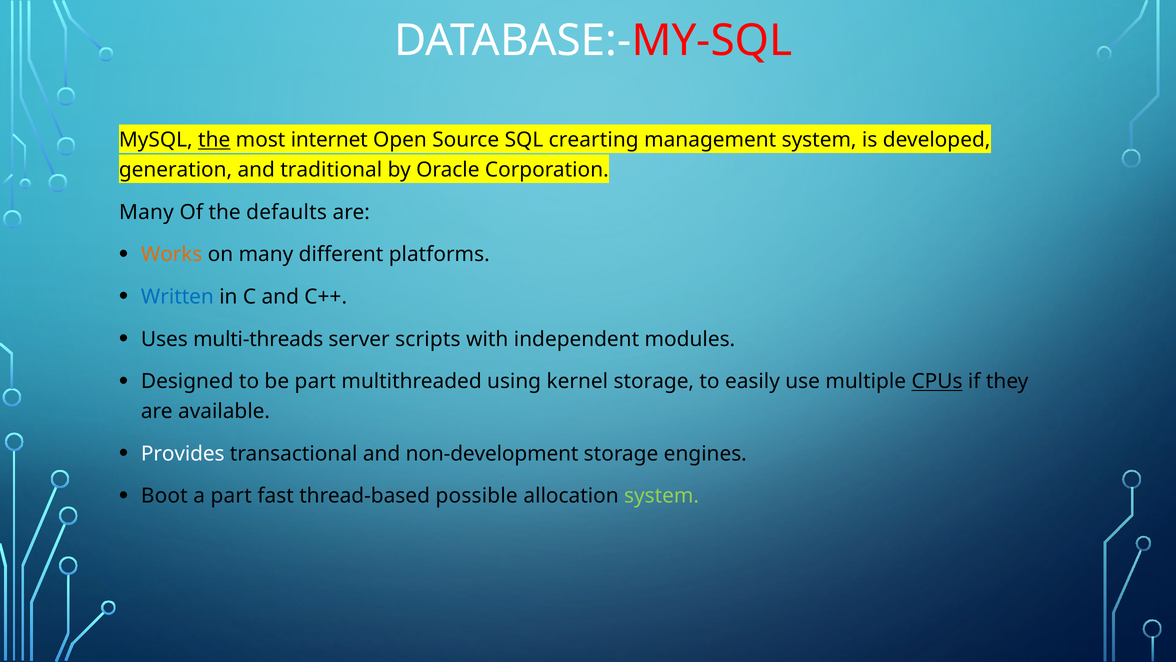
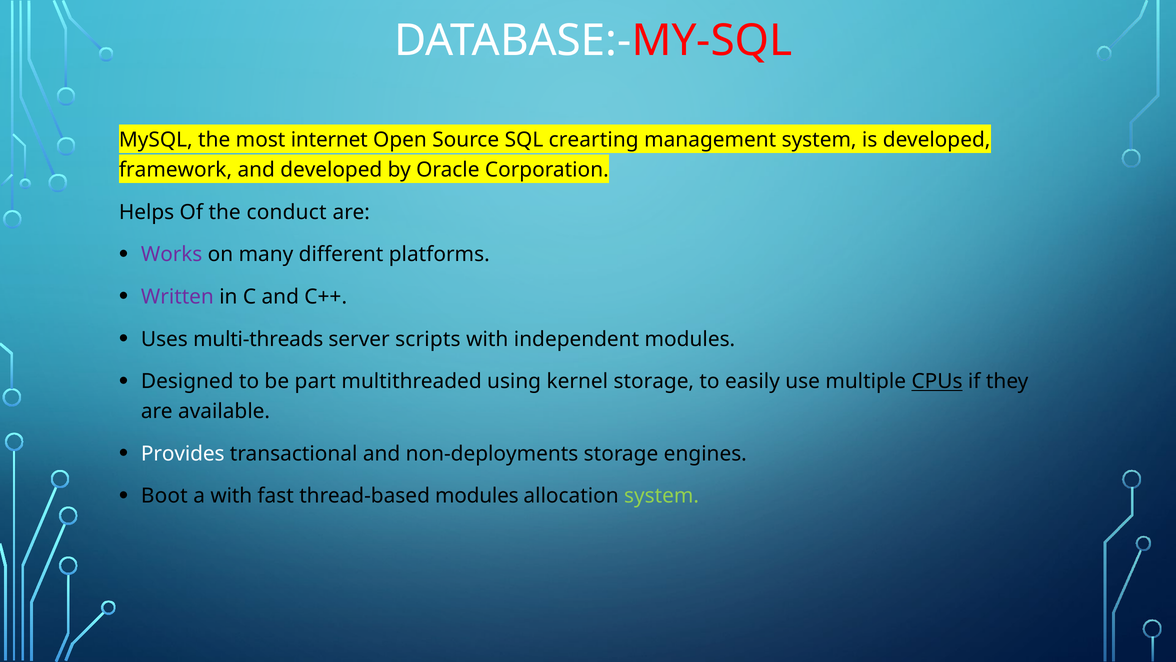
the underline: present -> none (214, 140)
generation: generation -> framework (176, 170)
and traditional: traditional -> developed (331, 170)
Many: Many -> Helps (147, 212)
defaults: defaults -> conduct (287, 212)
Works colour: orange -> purple (172, 254)
Written colour: blue -> purple (177, 297)
non-development: non-development -> non-deployments (492, 453)
a part: part -> with (231, 496)
thread-based possible: possible -> modules (477, 496)
